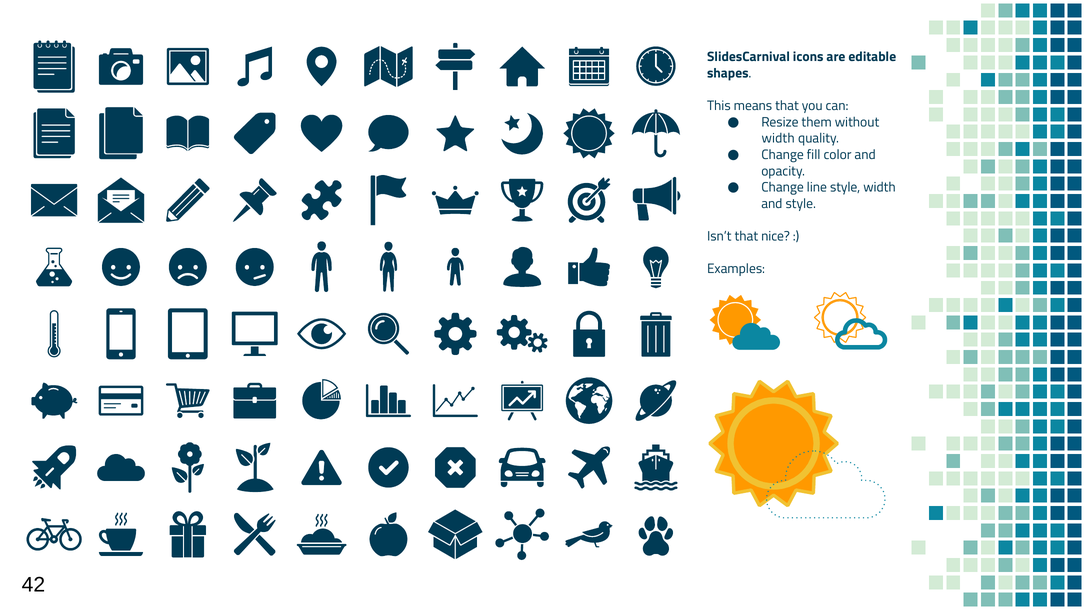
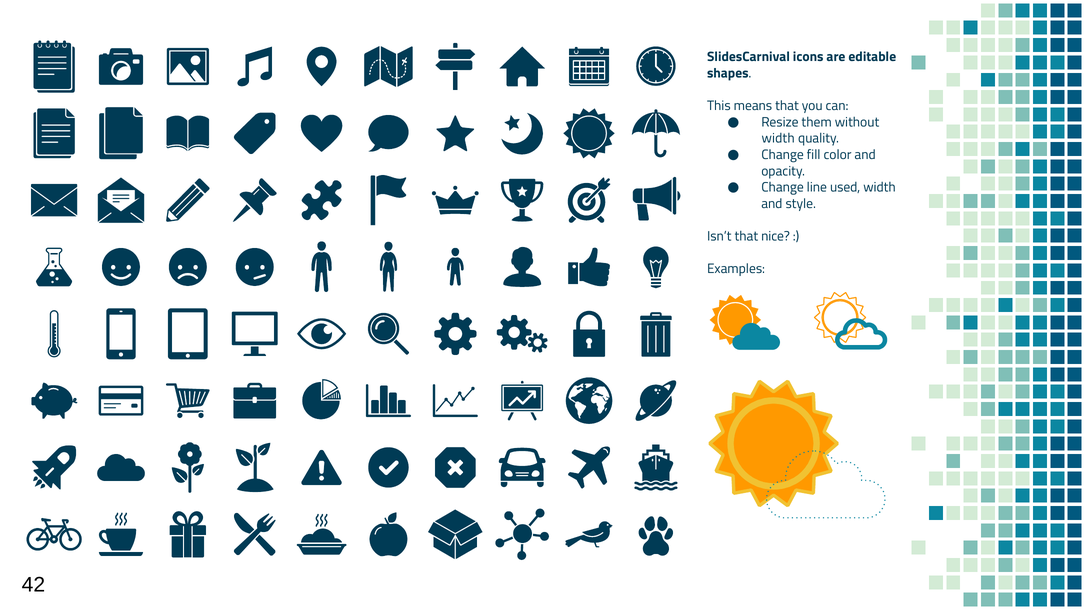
line style: style -> used (845, 187)
